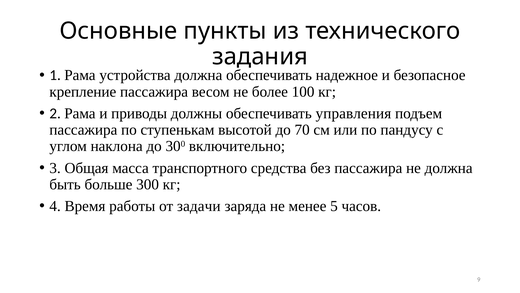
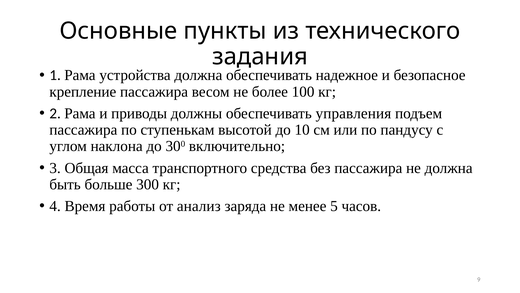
70: 70 -> 10 (302, 130)
задачи: задачи -> анализ (199, 206)
